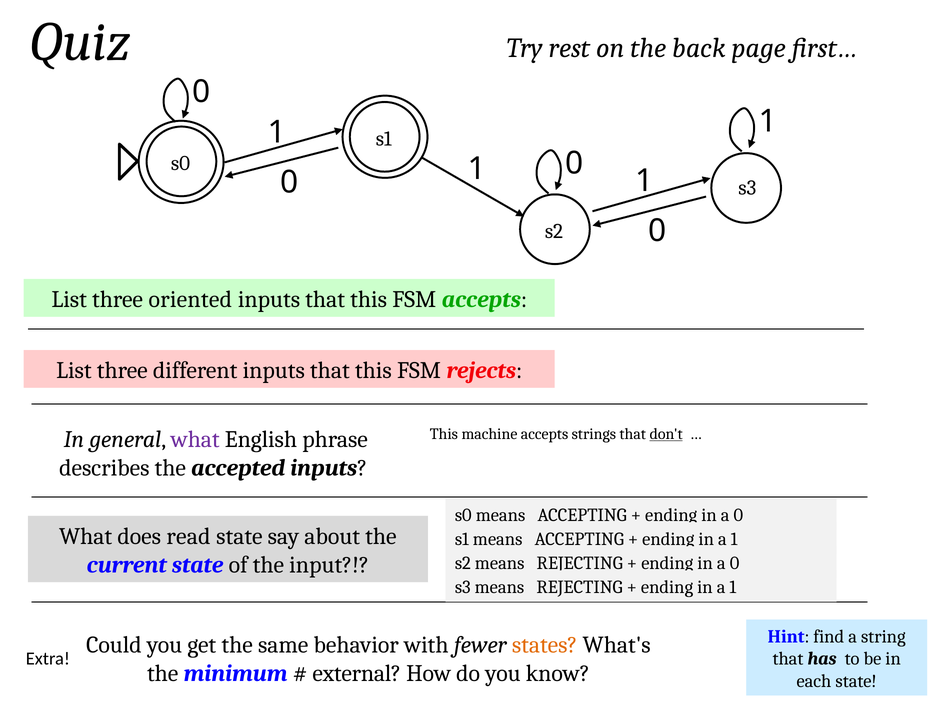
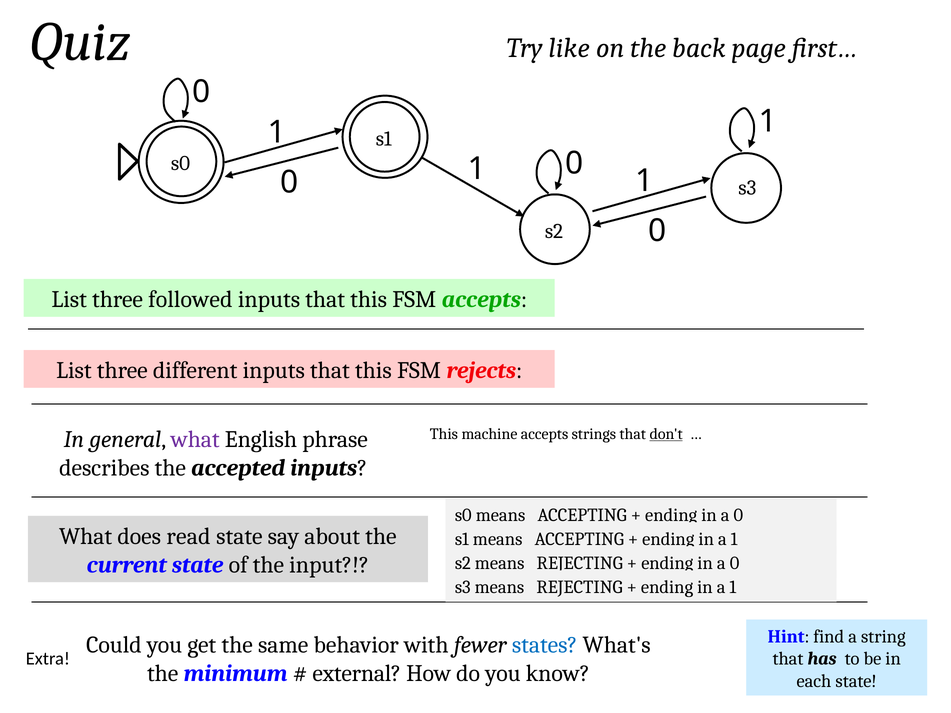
rest: rest -> like (569, 48)
oriented: oriented -> followed (190, 300)
states colour: orange -> blue (545, 645)
